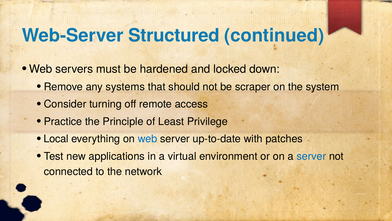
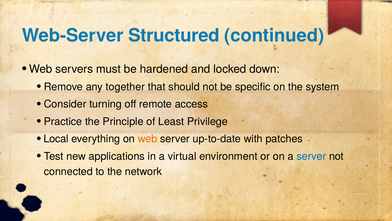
systems: systems -> together (125, 87)
scraper: scraper -> specific (253, 87)
web colour: blue -> orange (148, 139)
